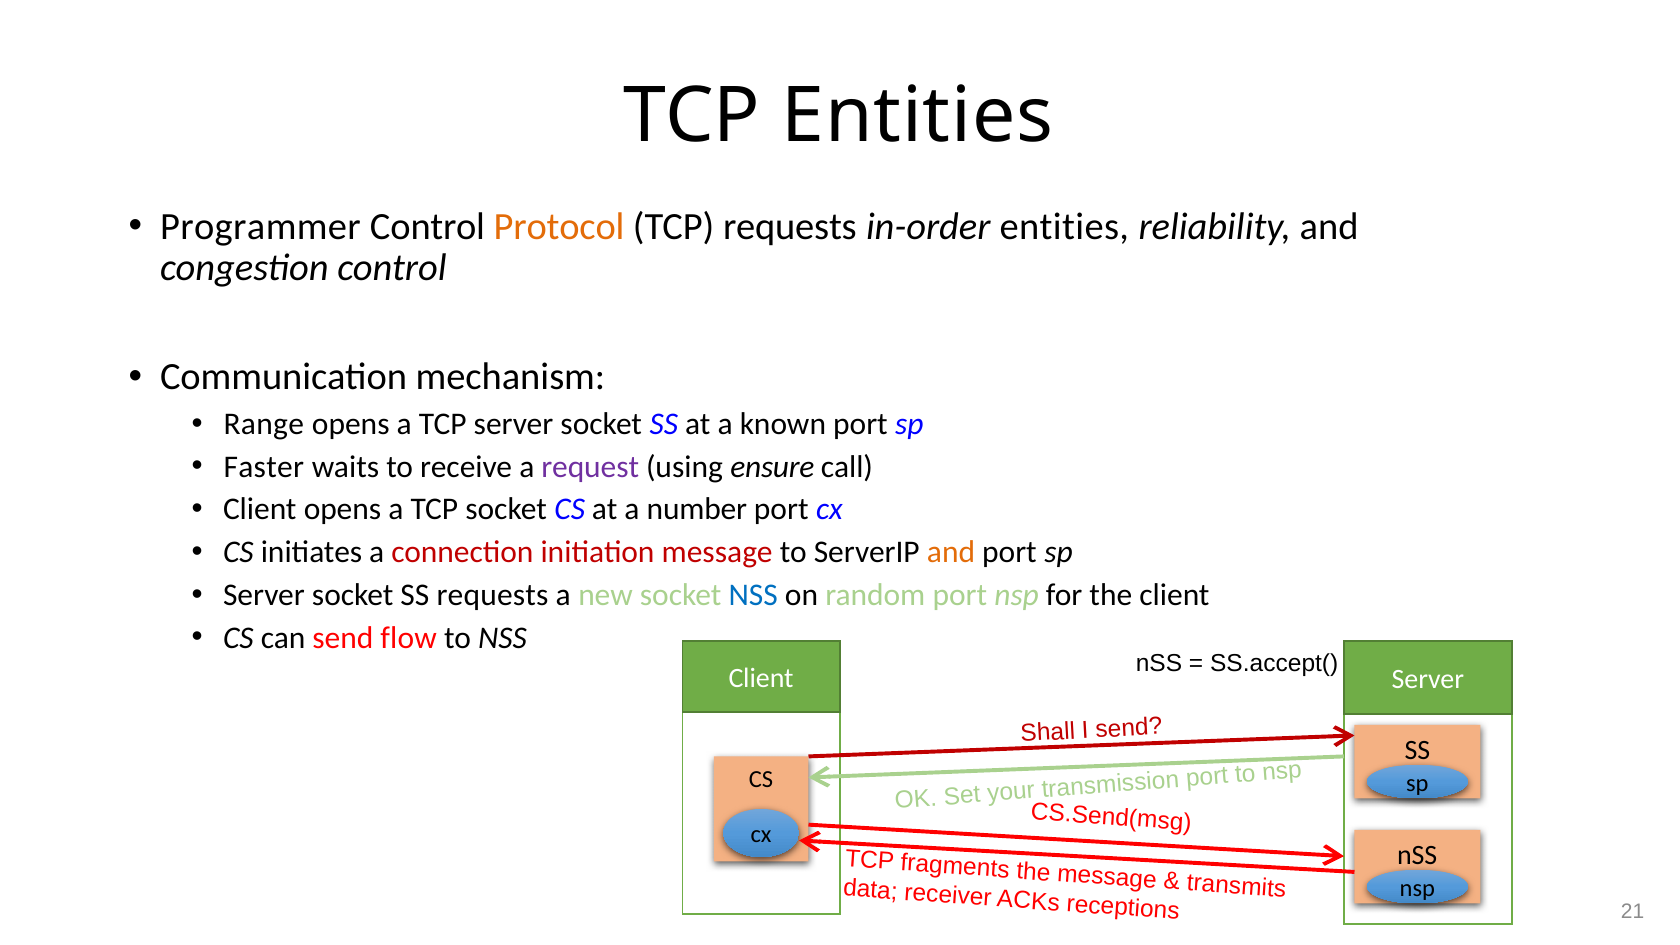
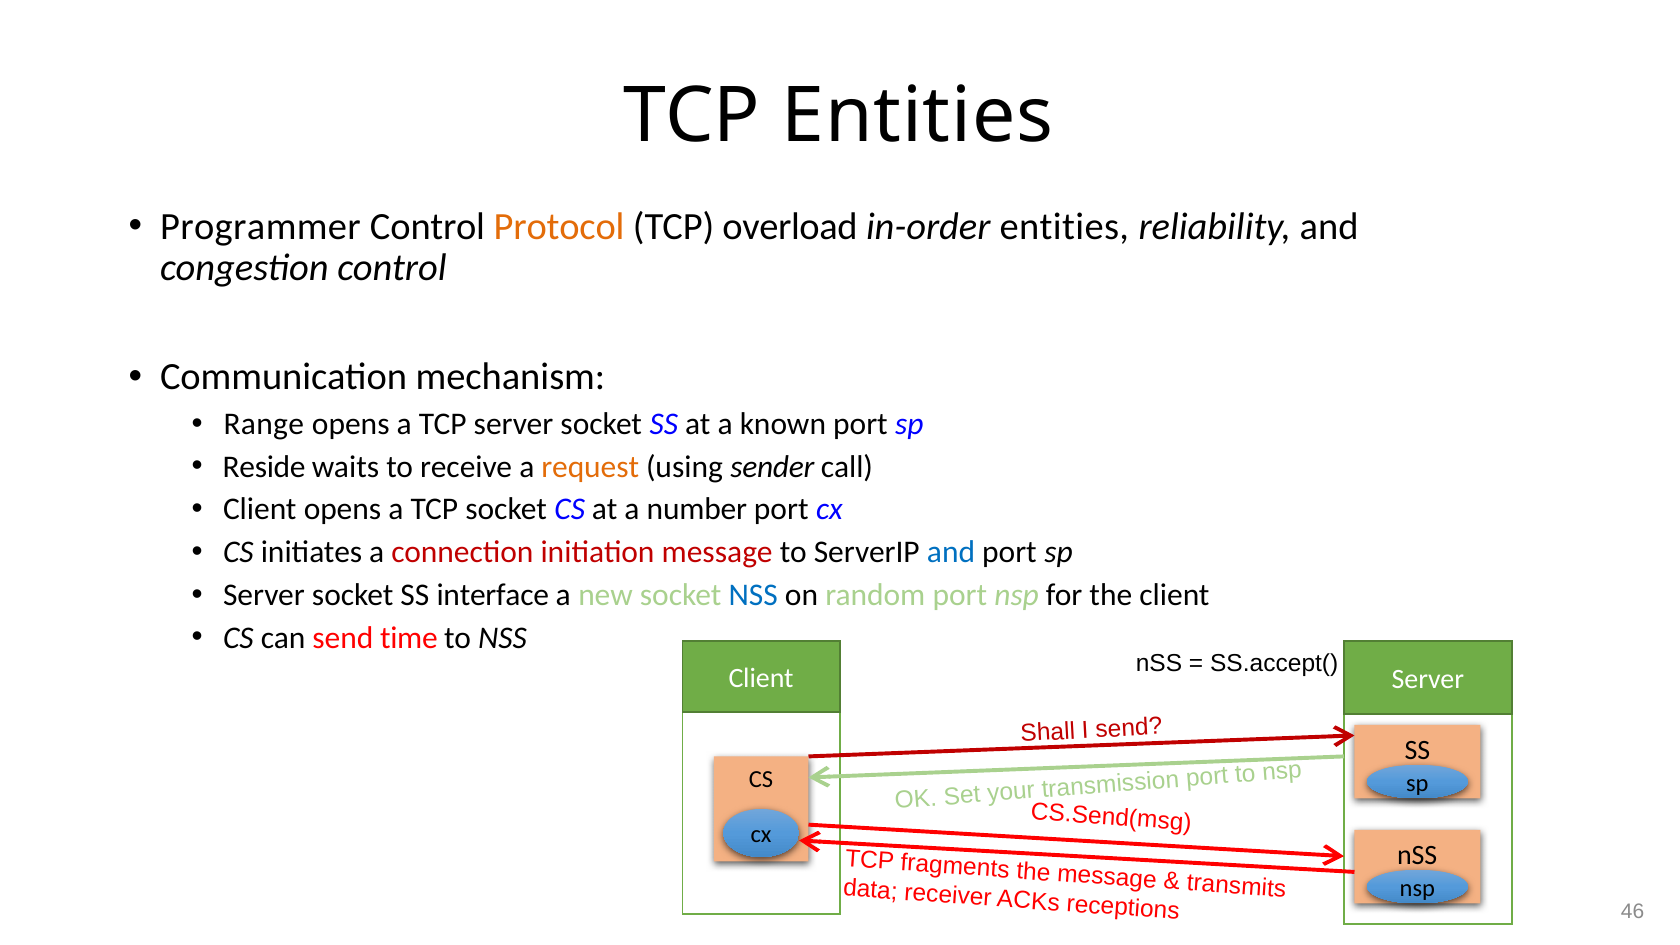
TCP requests: requests -> overload (790, 226)
Faster: Faster -> Reside (264, 467)
request colour: purple -> orange (590, 467)
ensure: ensure -> sender (772, 467)
and colour: orange -> blue (951, 552)
SS requests: requests -> interface (493, 595)
flow: flow -> time (409, 638)
21: 21 -> 46 (1633, 912)
